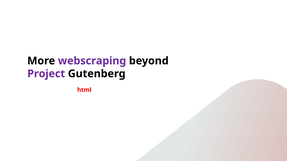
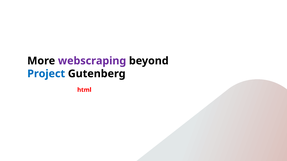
Project colour: purple -> blue (46, 74)
